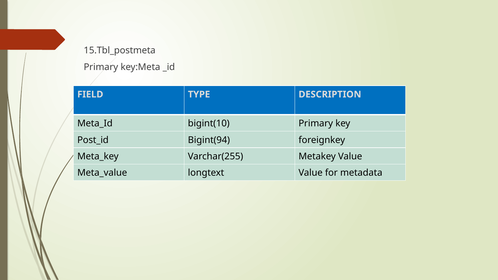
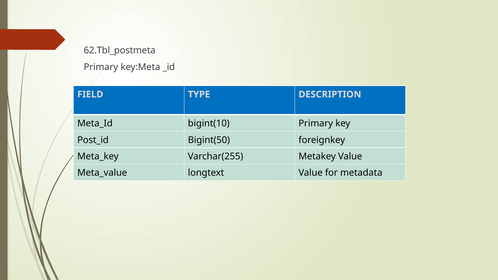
15.Tbl_postmeta: 15.Tbl_postmeta -> 62.Tbl_postmeta (120, 51)
Bigint(94: Bigint(94 -> Bigint(50 (209, 140)
